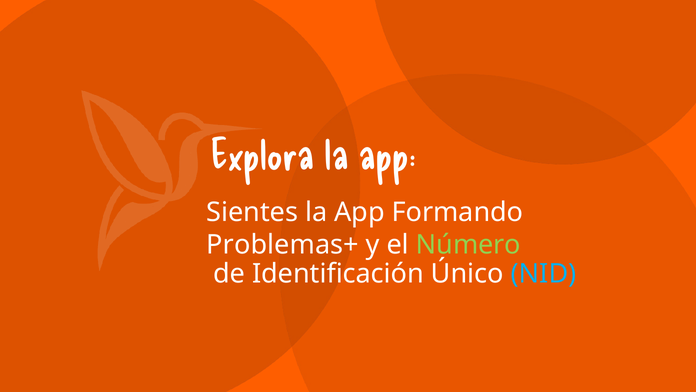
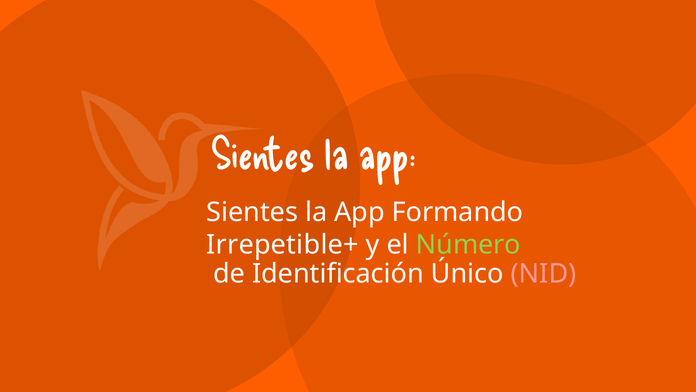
Explora: Explora -> Sientes (263, 155)
Problemas+: Problemas+ -> Irrepetible+ (283, 244)
NID colour: light blue -> pink (544, 273)
